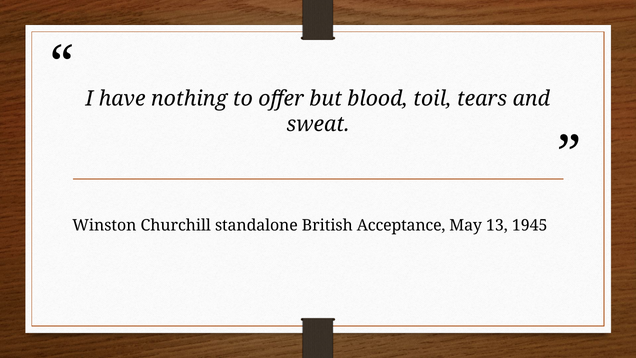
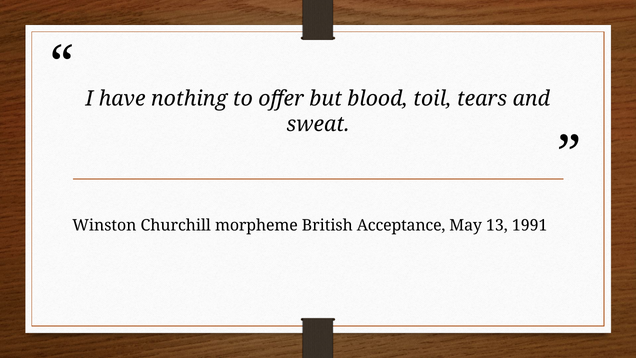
standalone: standalone -> morpheme (256, 225)
1945: 1945 -> 1991 (530, 225)
